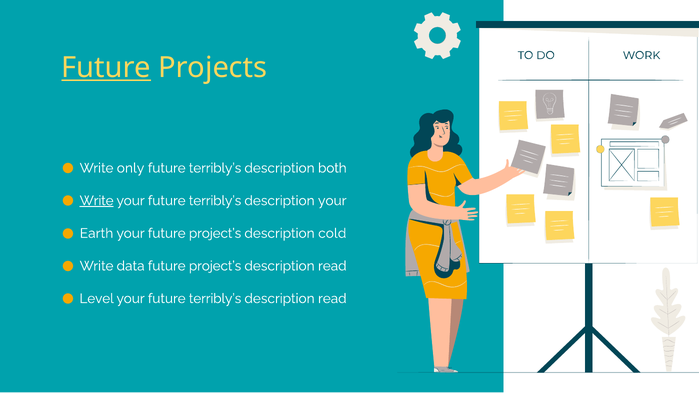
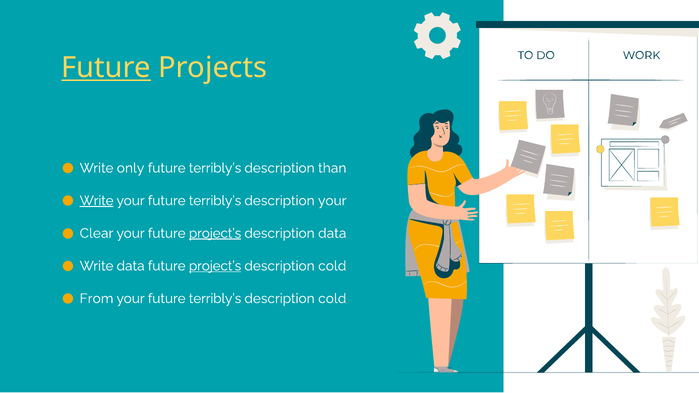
both: both -> than (332, 168)
Earth: Earth -> Clear (96, 233)
project’s underline: none -> present (215, 233)
description cold: cold -> data (332, 233)
project’s underline: none -> present (215, 266)
read: read -> cold (332, 266)
Level: Level -> From (96, 299)
read: read -> cold (332, 299)
